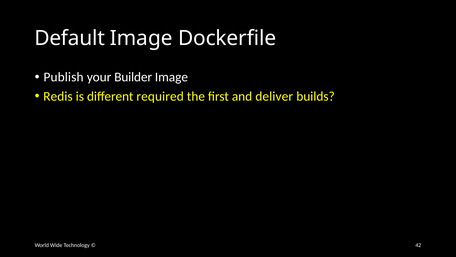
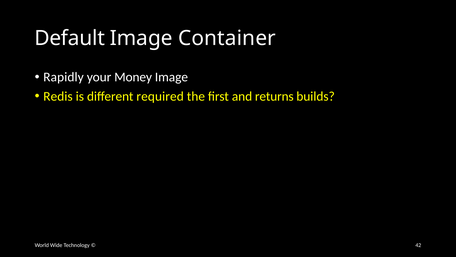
Dockerfile: Dockerfile -> Container (227, 38)
Publish: Publish -> Rapidly (64, 77)
Builder: Builder -> Money (133, 77)
deliver: deliver -> returns (274, 96)
